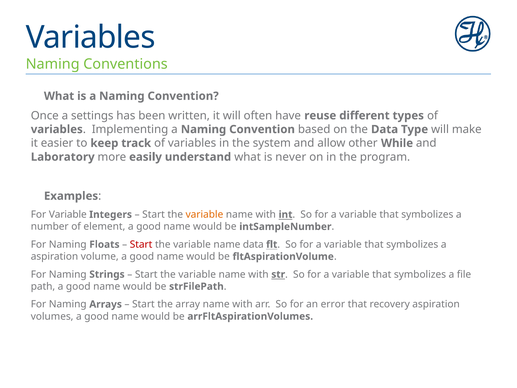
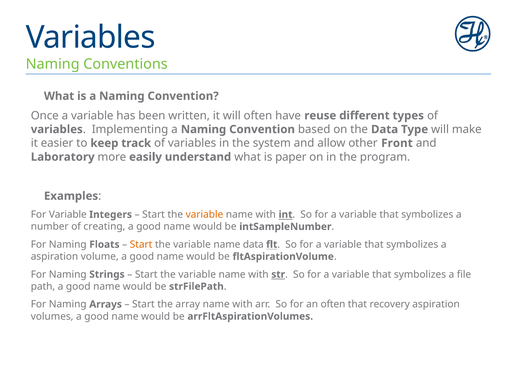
Once a settings: settings -> variable (92, 116)
While: While -> Front (397, 143)
never: never -> paper (291, 157)
element: element -> creating (104, 227)
Start colour: red -> orange (141, 244)
an error: error -> often (333, 304)
